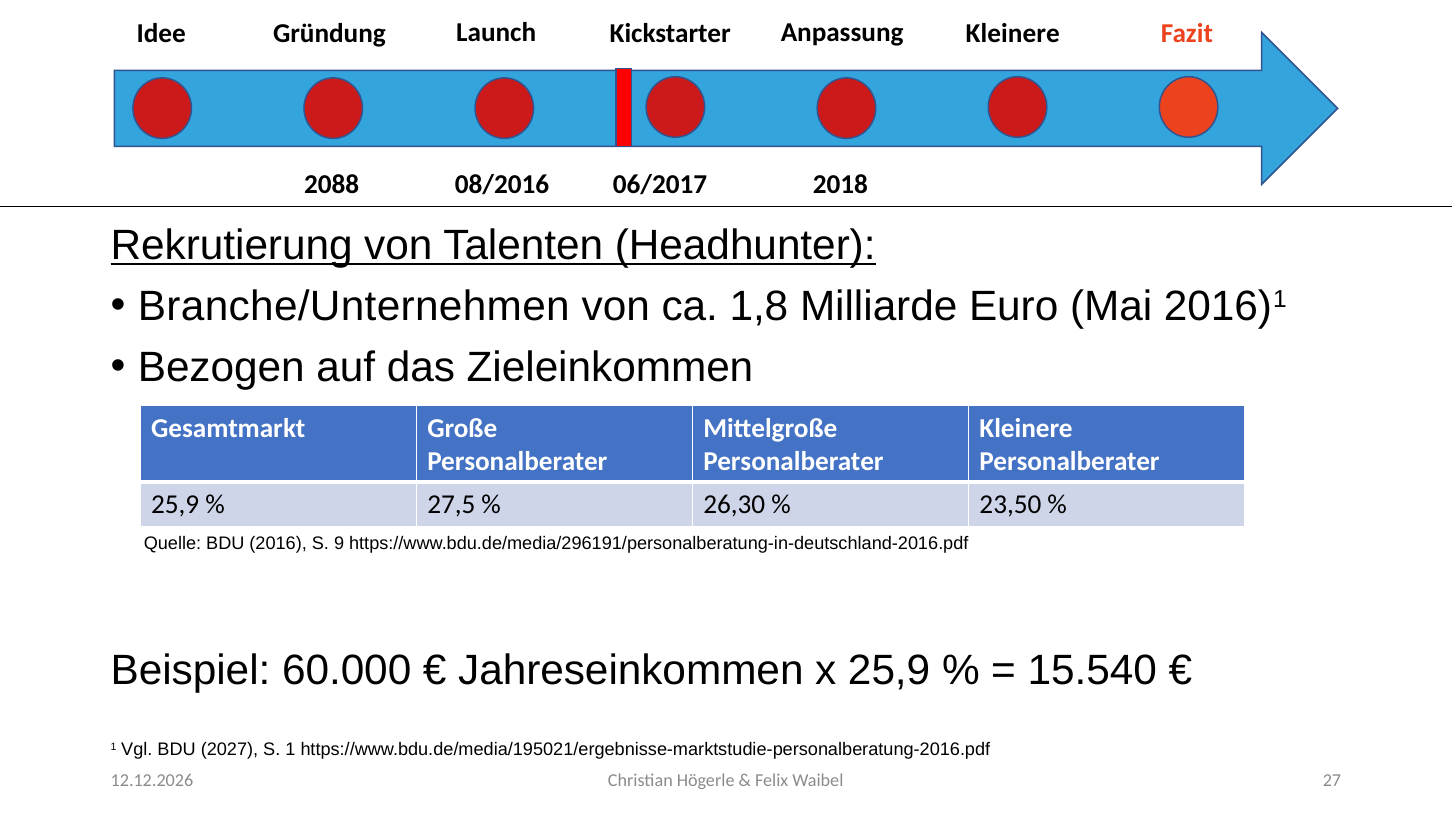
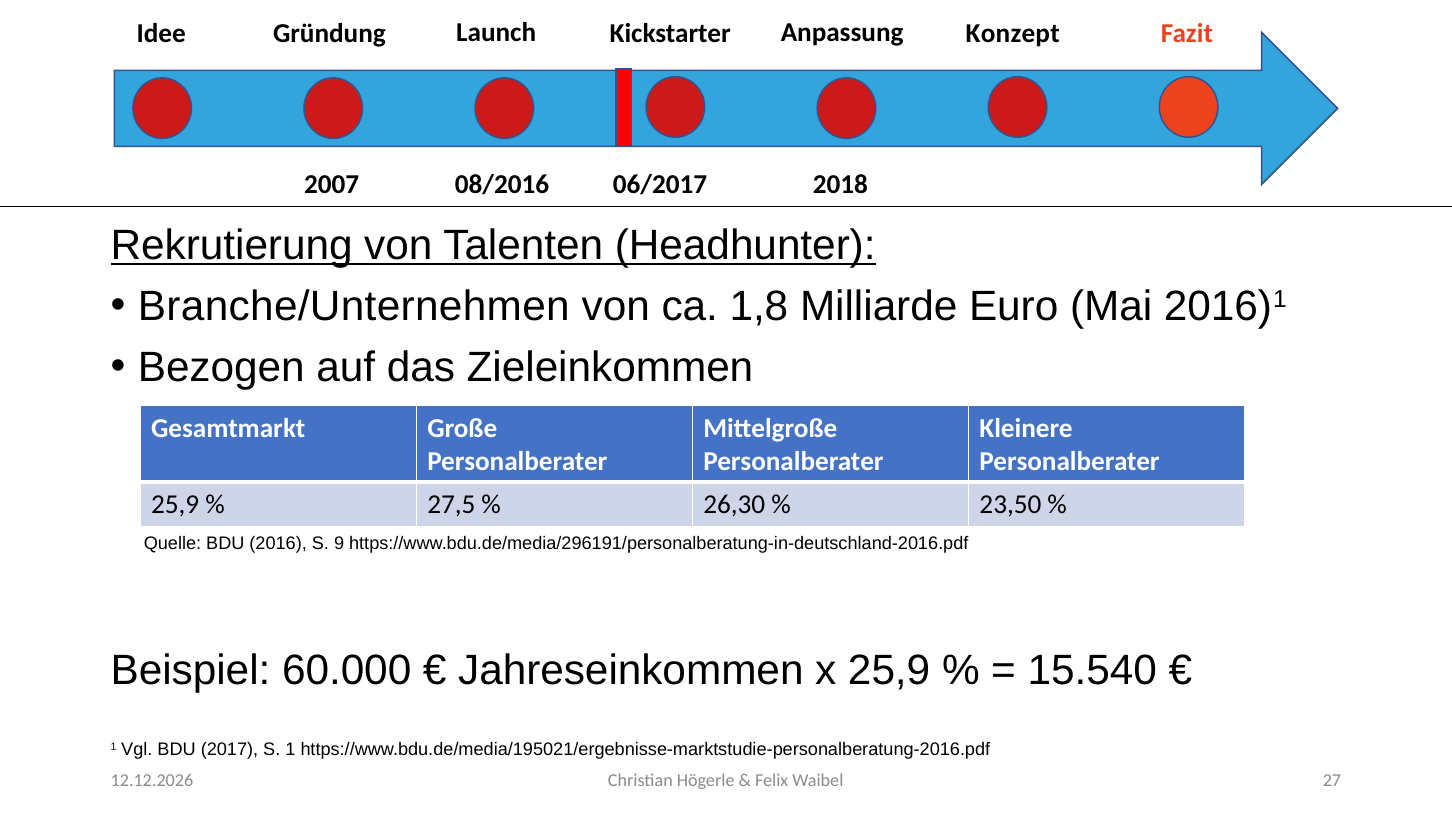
Kleinere: Kleinere -> Konzept (1013, 34)
2088: 2088 -> 2007 (332, 184)
2027: 2027 -> 2017 (229, 750)
